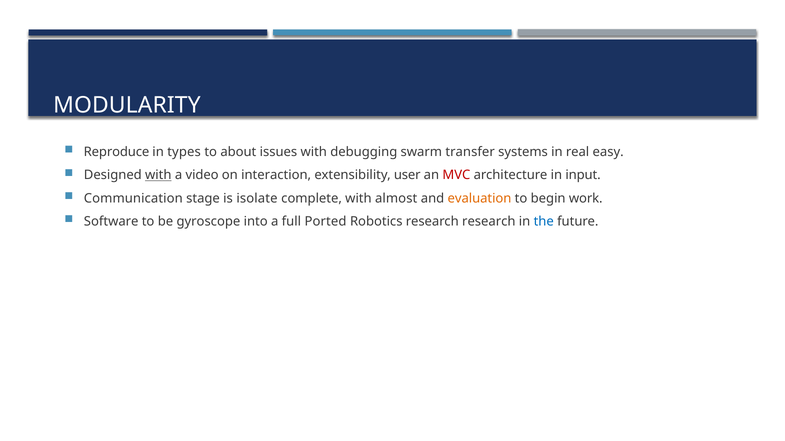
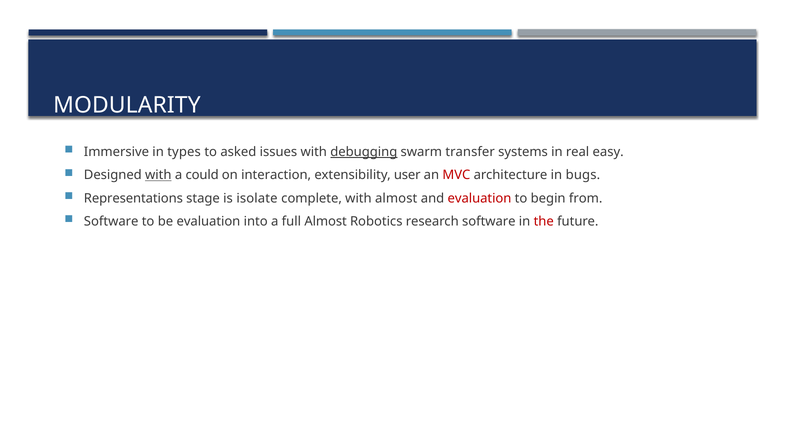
Reproduce: Reproduce -> Immersive (116, 152)
about: about -> asked (238, 152)
debugging underline: none -> present (364, 152)
video: video -> could (202, 175)
input: input -> bugs (583, 175)
Communication: Communication -> Representations (133, 199)
evaluation colour: orange -> red (480, 199)
work: work -> from (586, 199)
be gyroscope: gyroscope -> evaluation (208, 222)
full Ported: Ported -> Almost (326, 222)
research research: research -> software (489, 222)
the colour: blue -> red (544, 222)
